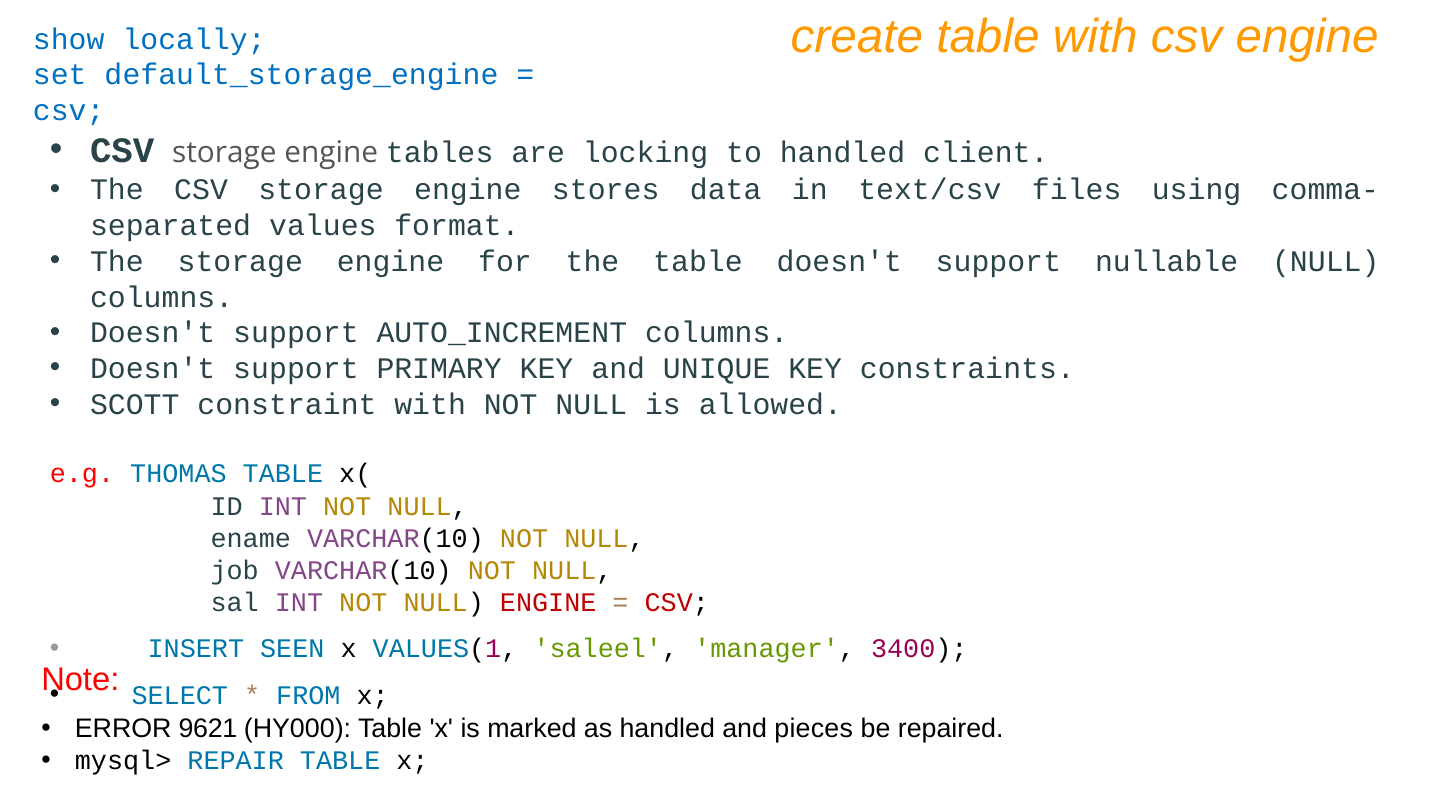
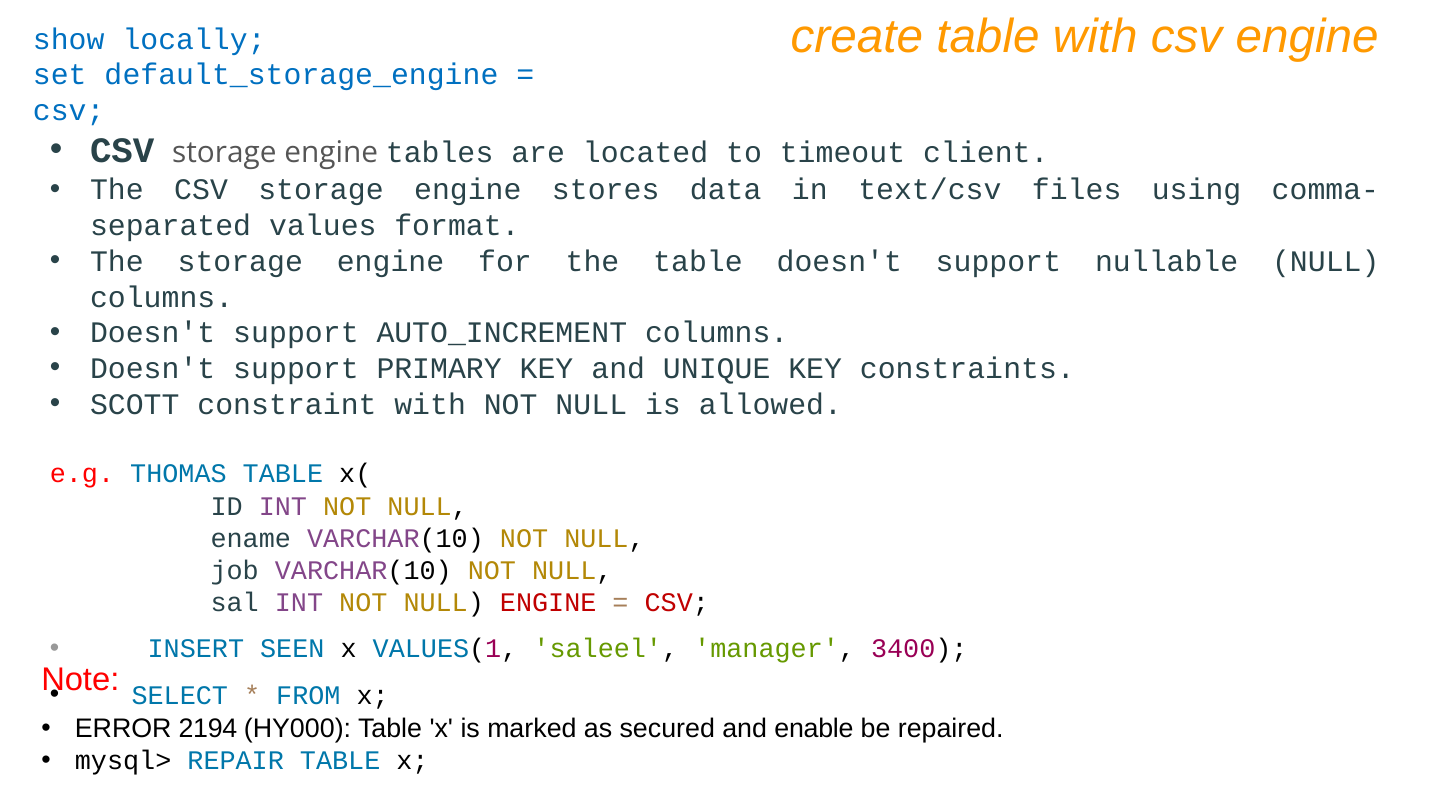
locking: locking -> located (646, 153)
to handled: handled -> timeout (843, 153)
9621: 9621 -> 2194 (208, 729)
as handled: handled -> secured (667, 729)
pieces: pieces -> enable (814, 729)
